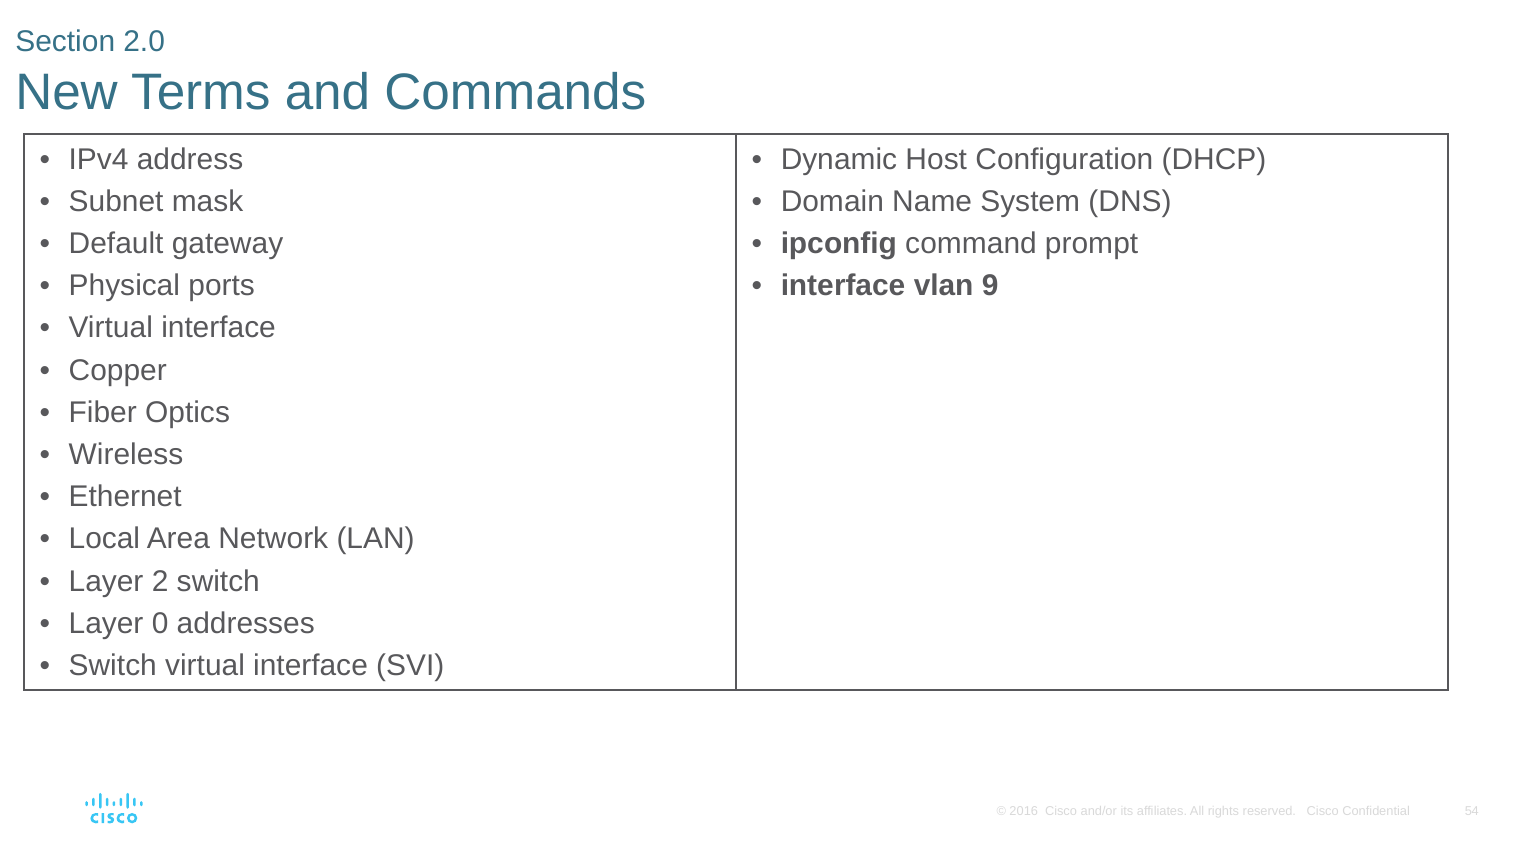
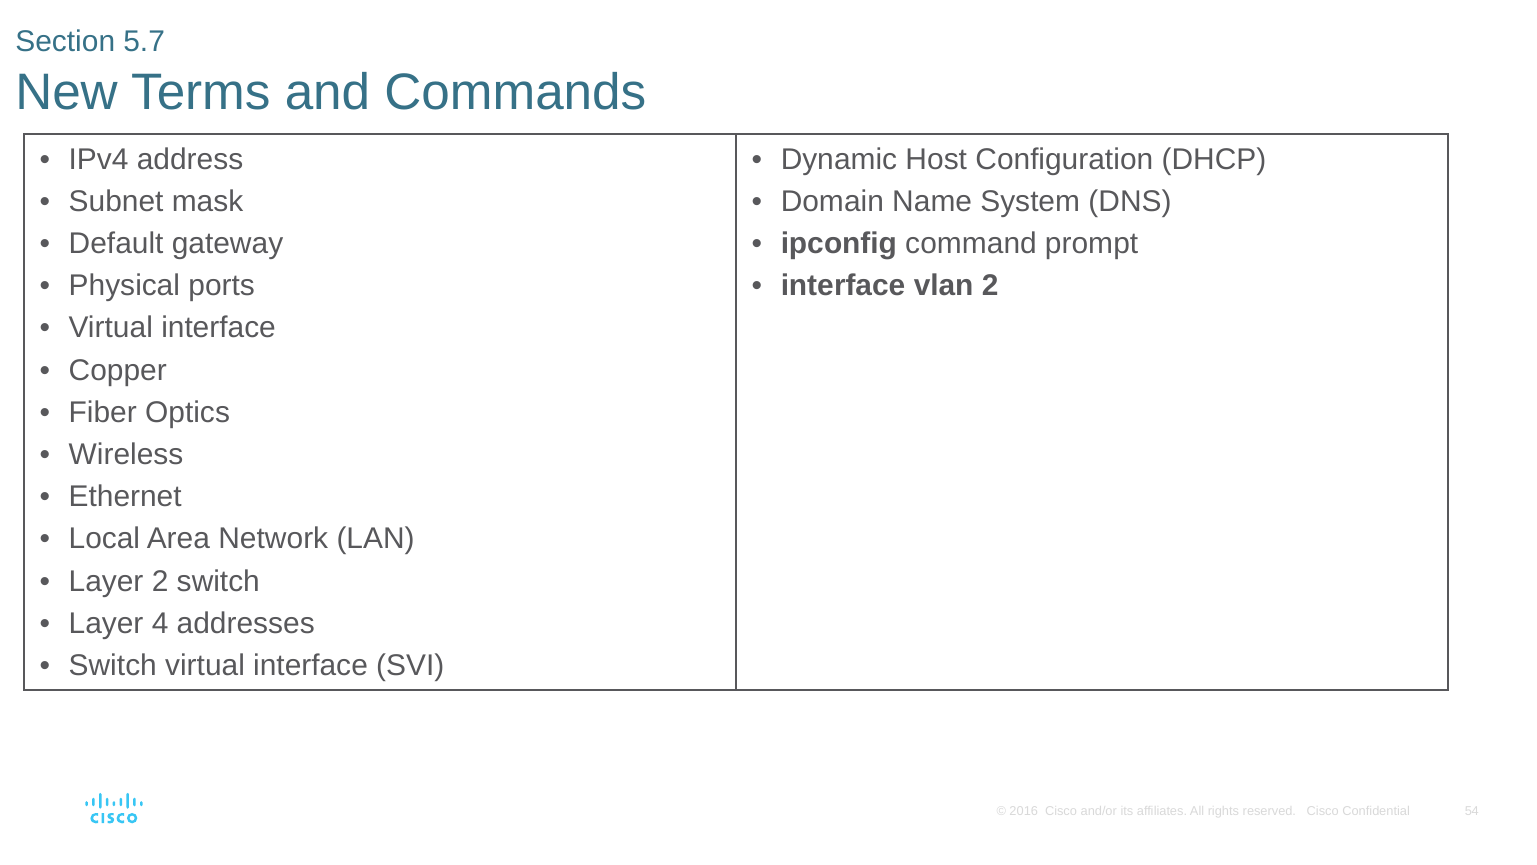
2.0: 2.0 -> 5.7 (144, 42)
vlan 9: 9 -> 2 (990, 286)
0: 0 -> 4 (160, 623)
